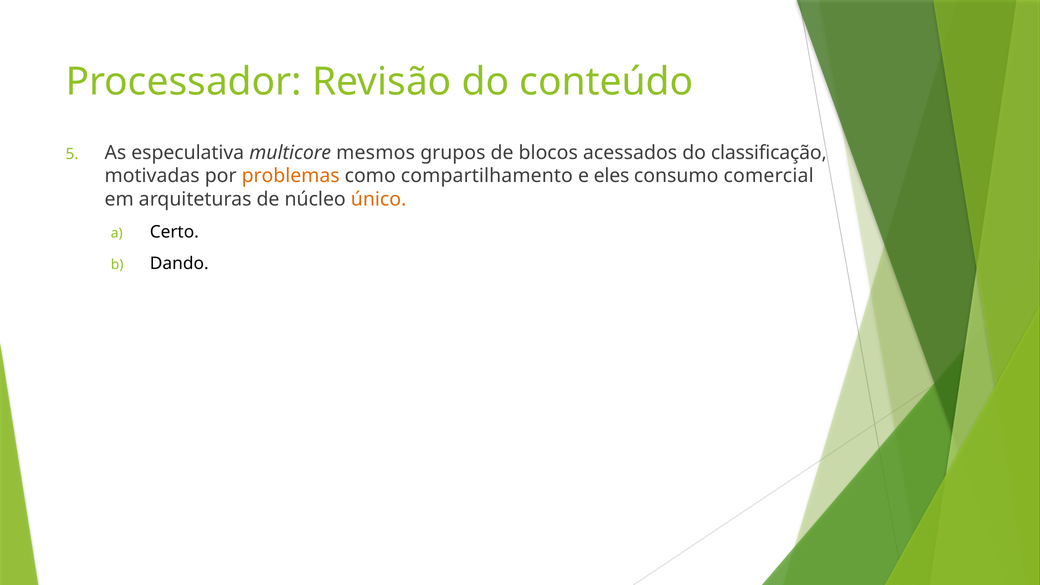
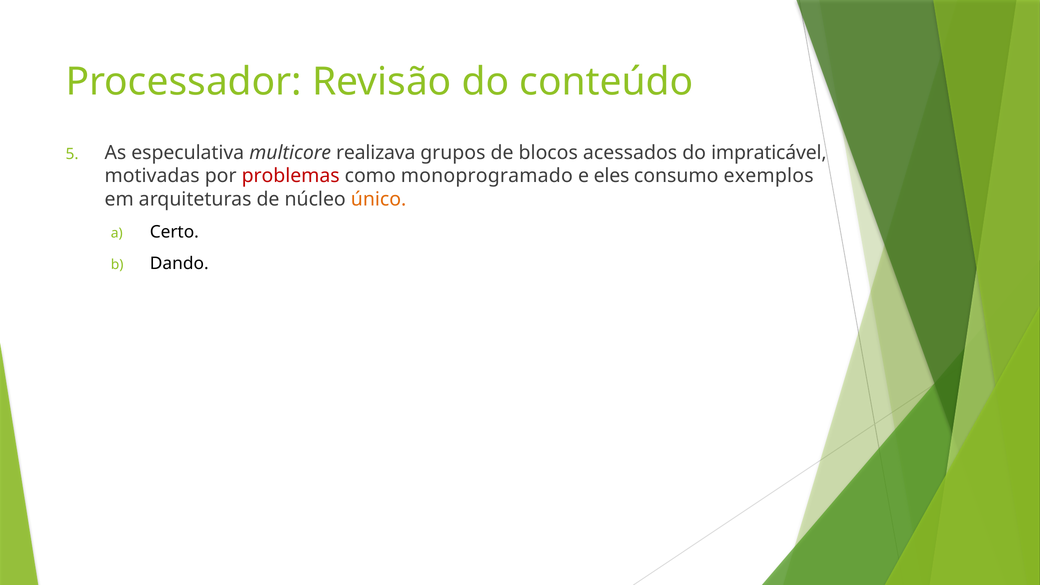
mesmos: mesmos -> realizava (376, 153)
classificação: classificação -> impraticável (769, 153)
problemas colour: orange -> red (291, 176)
compartilhamento: compartilhamento -> monoprogramado (487, 176)
comercial: comercial -> exemplos (769, 176)
